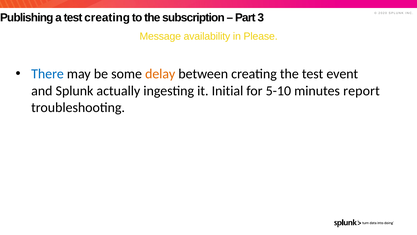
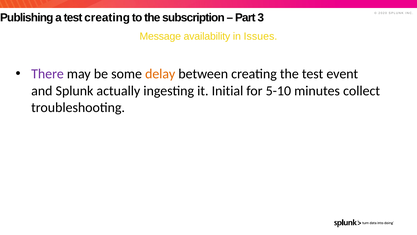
Please: Please -> Issues (260, 36)
There colour: blue -> purple (48, 74)
report: report -> collect (362, 91)
